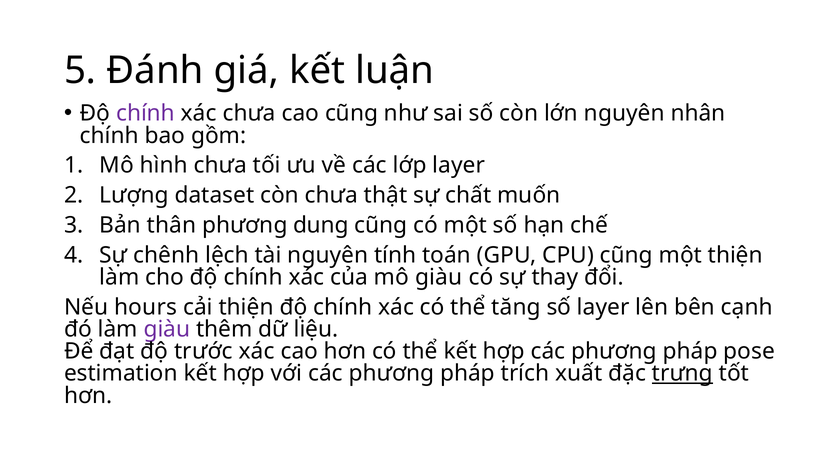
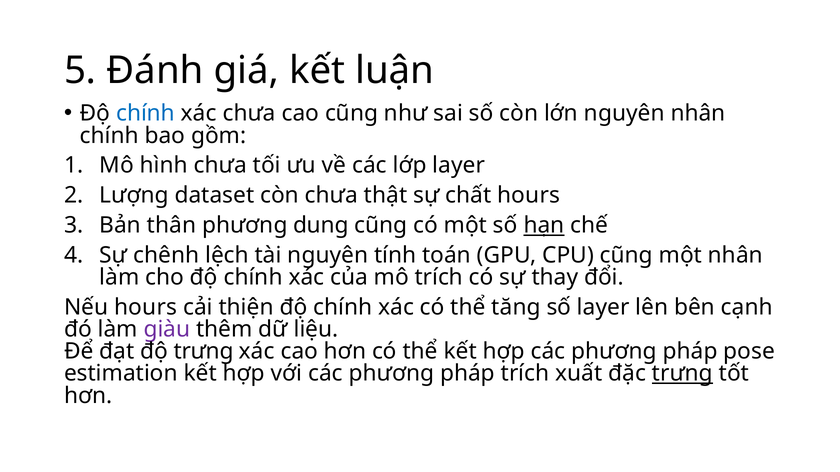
chính colour: purple -> blue (146, 114)
chất muốn: muốn -> hours (529, 196)
hạn underline: none -> present (544, 226)
một thiện: thiện -> nhân (735, 256)
mô giàu: giàu -> trích (439, 278)
độ trước: trước -> trưng (204, 352)
